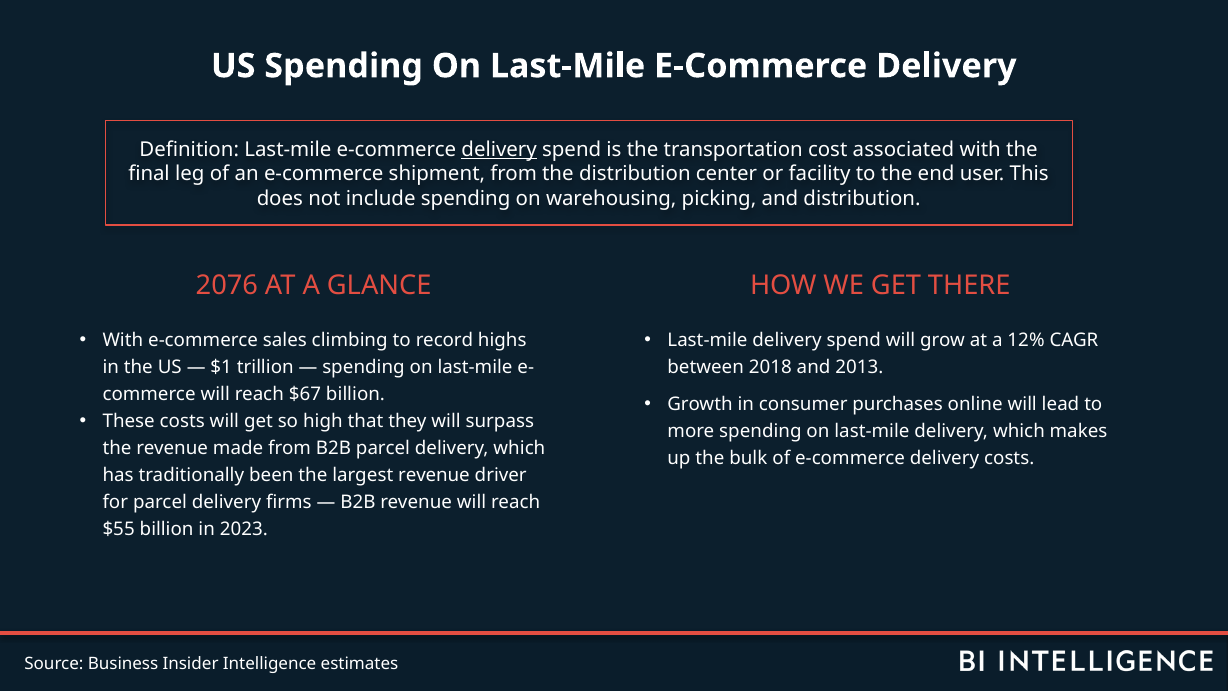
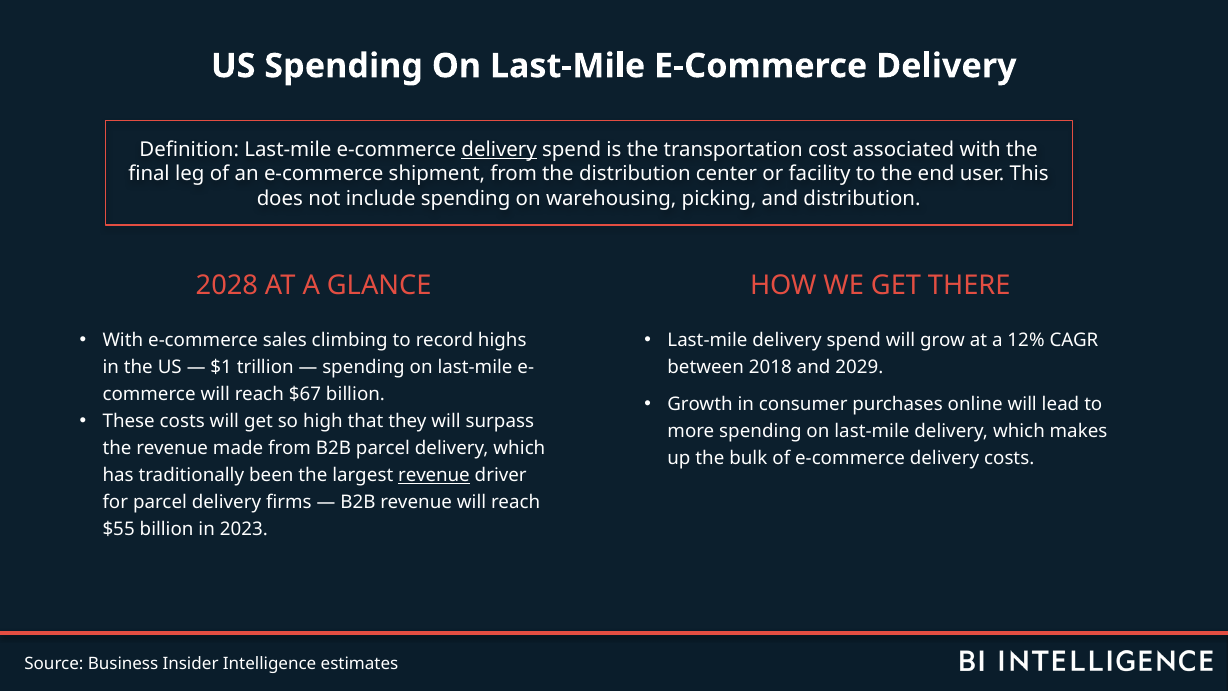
2076: 2076 -> 2028 (227, 286)
2013: 2013 -> 2029 (859, 367)
revenue underline: none -> present (434, 475)
